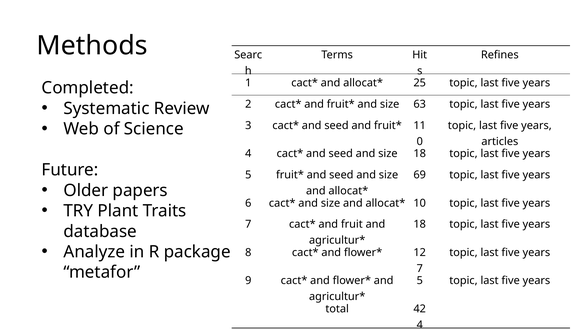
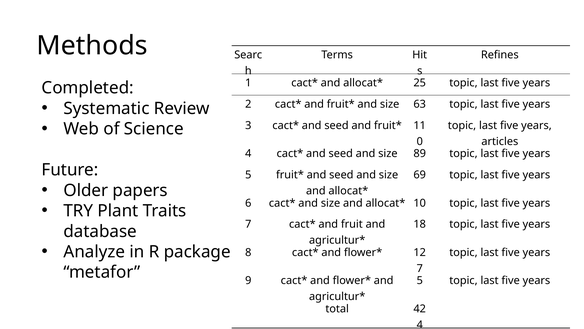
size 18: 18 -> 89 (420, 153)
